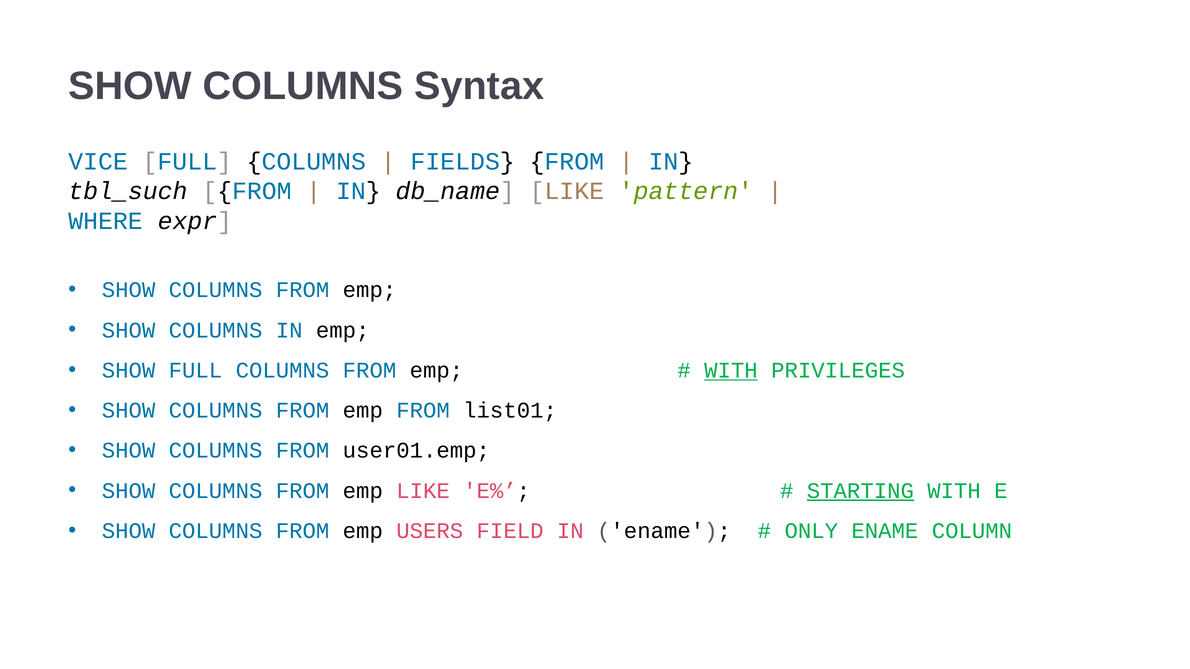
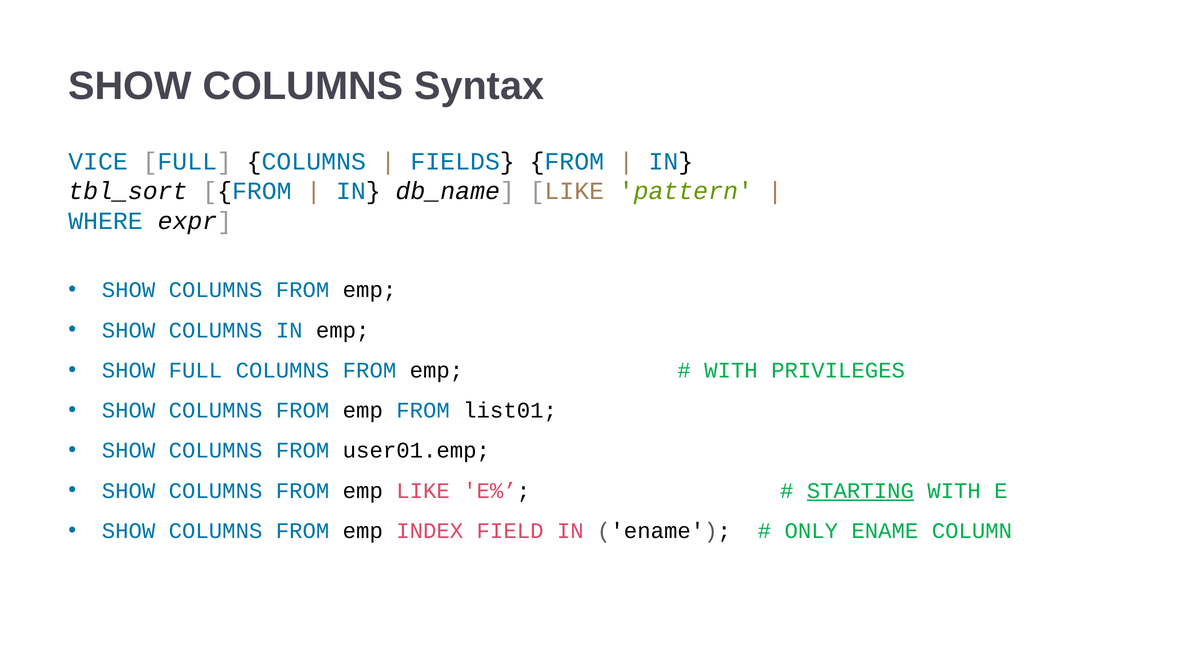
tbl_such: tbl_such -> tbl_sort (128, 191)
WITH underline: present -> none (731, 371)
USERS: USERS -> INDEX (430, 531)
